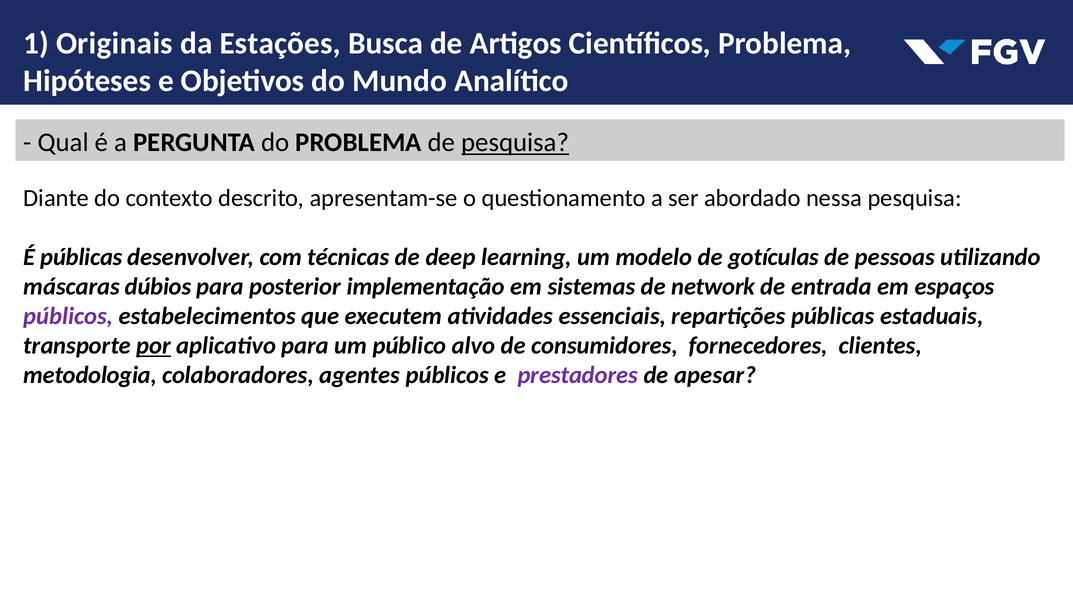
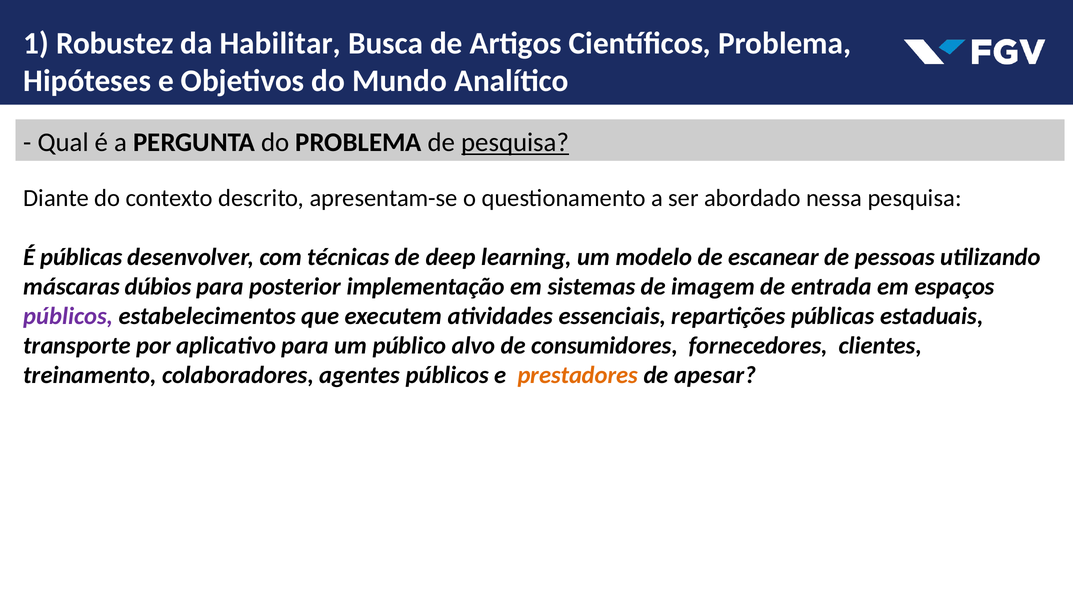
Originais: Originais -> Robustez (115, 43)
Estações: Estações -> Habilitar (280, 43)
gotículas: gotículas -> escanear (774, 257)
network: network -> imagem (713, 286)
por underline: present -> none (154, 345)
metodologia: metodologia -> treinamento (90, 375)
prestadores colour: purple -> orange (578, 375)
